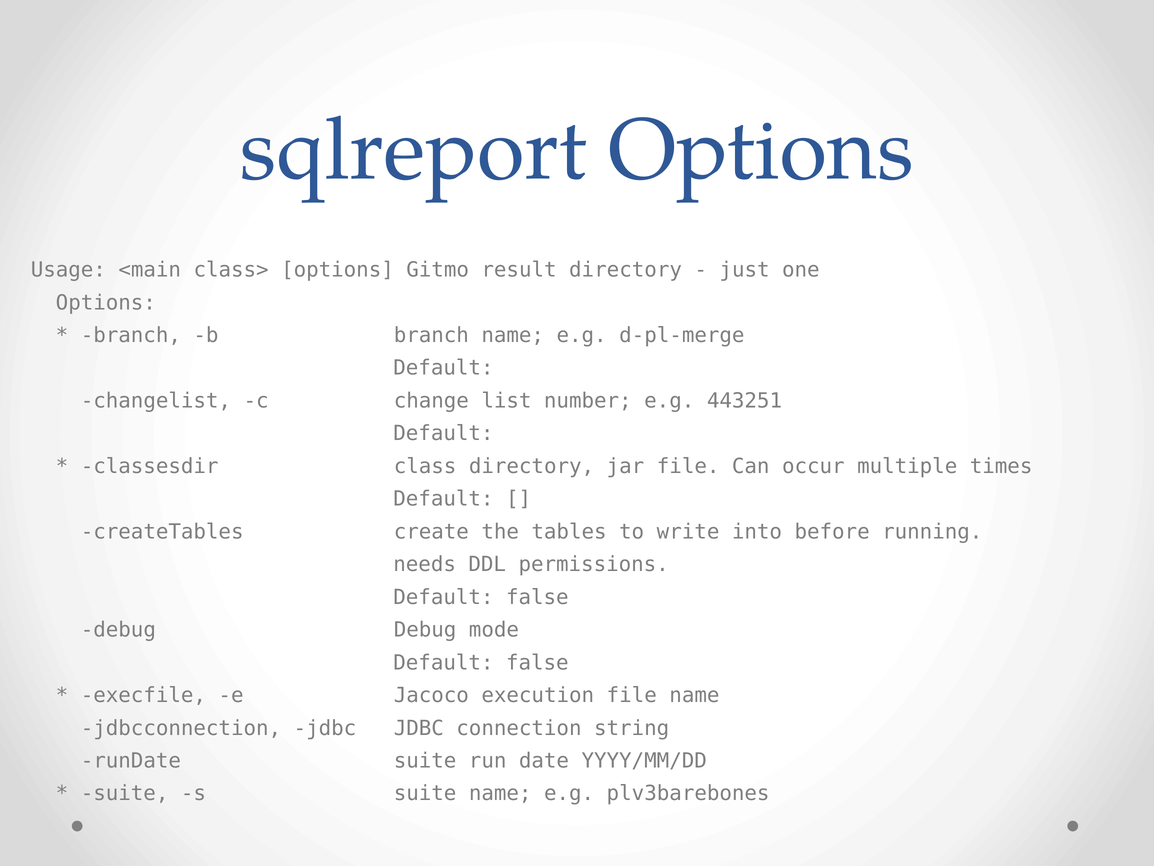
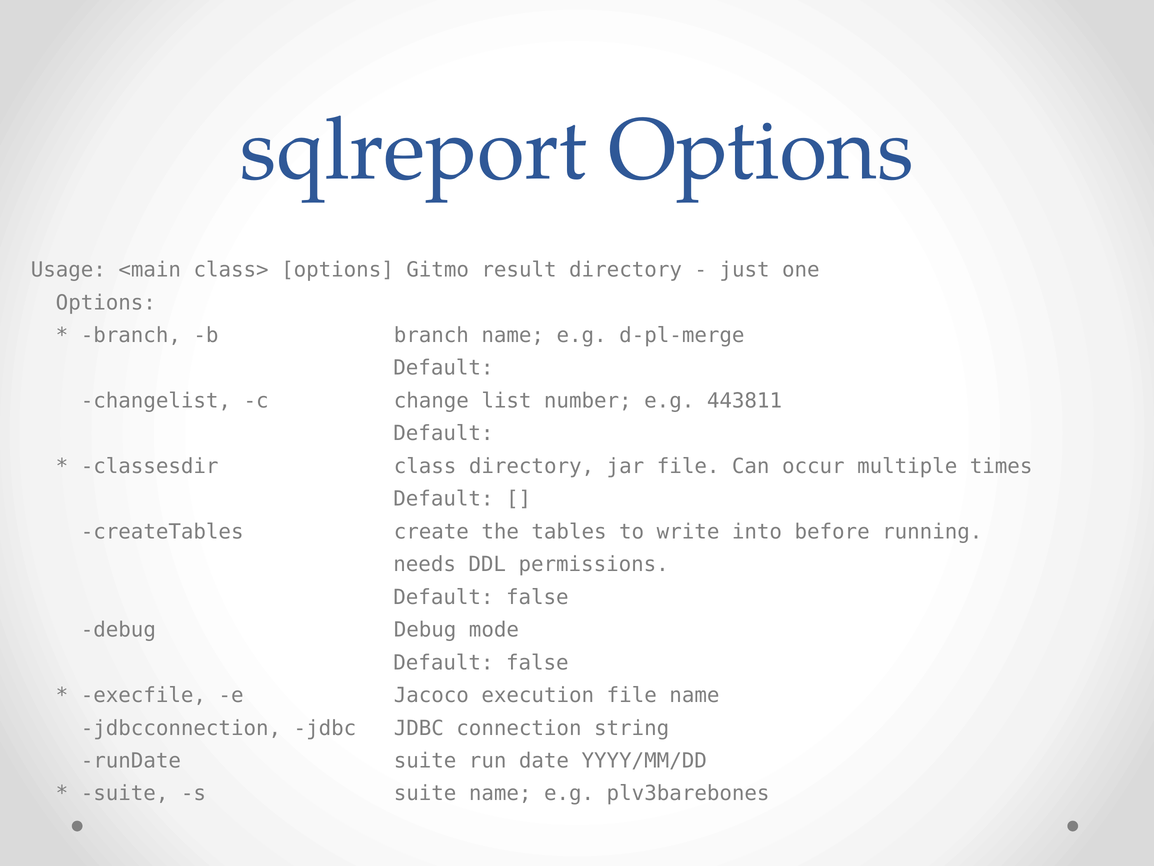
443251: 443251 -> 443811 (744, 401)
